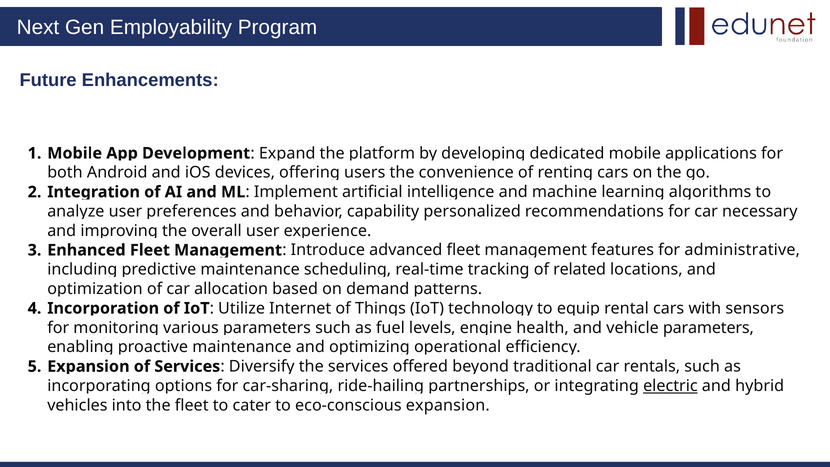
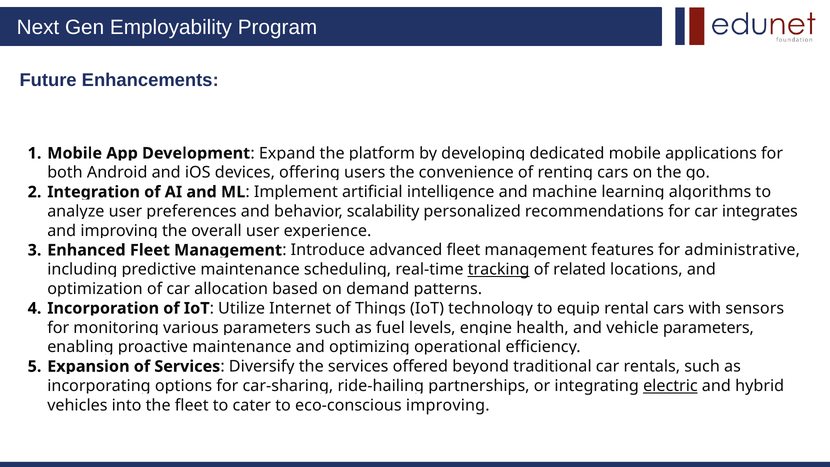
capability: capability -> scalability (383, 211)
necessary: necessary -> integrates (760, 211)
tracking underline: none -> present (499, 269)
eco-conscious expansion: expansion -> improving (448, 405)
